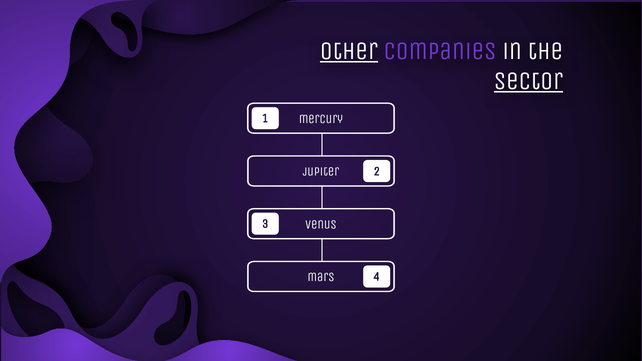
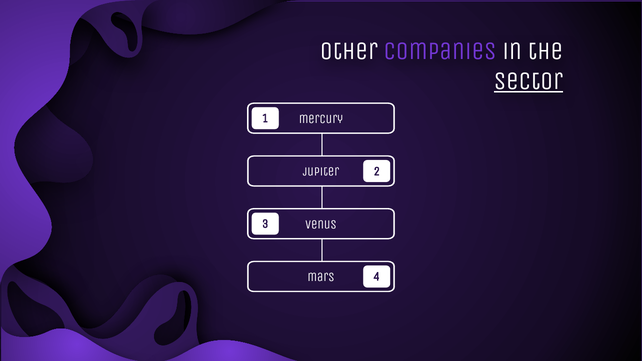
Other underline: present -> none (349, 51)
